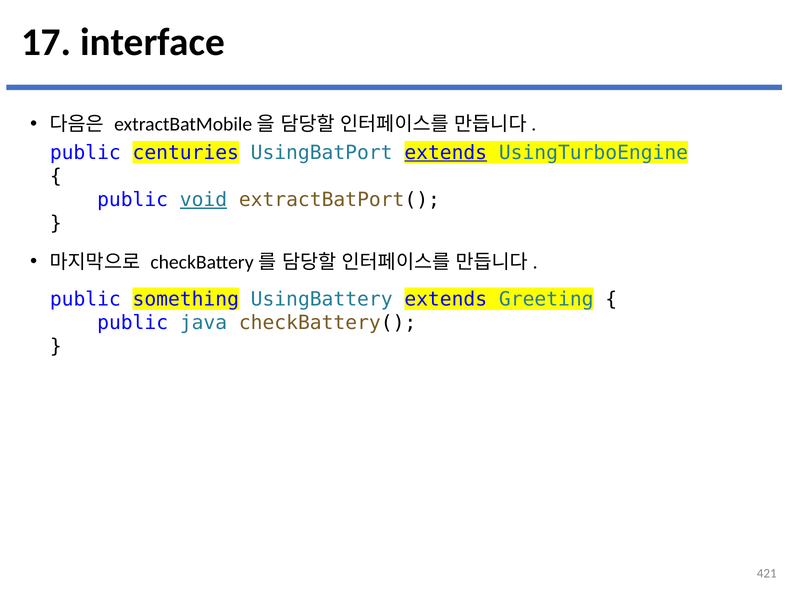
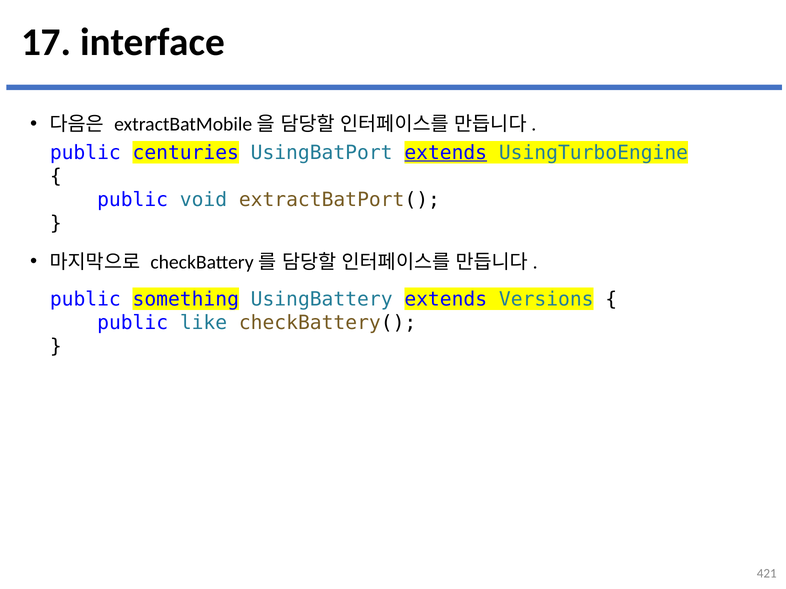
void underline: present -> none (203, 200)
Greeting: Greeting -> Versions (546, 299)
java: java -> like (203, 323)
